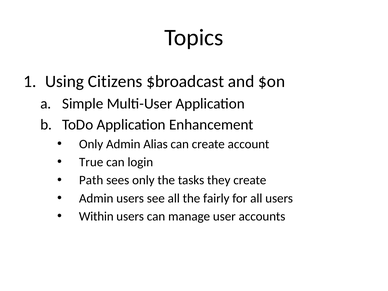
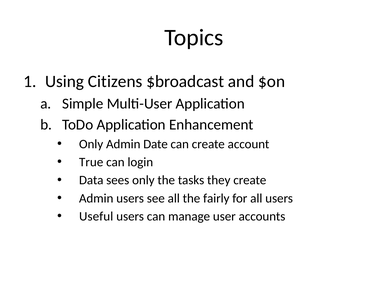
Alias: Alias -> Date (156, 144)
Path: Path -> Data (91, 180)
Within: Within -> Useful (96, 216)
